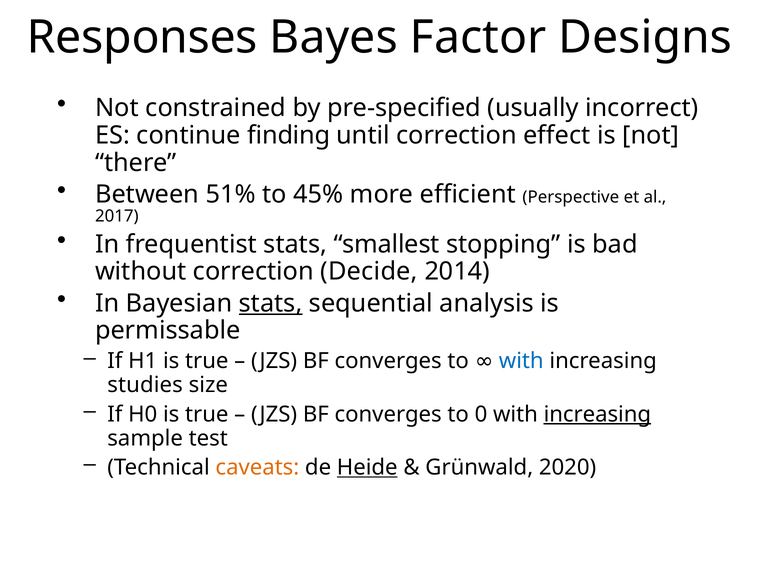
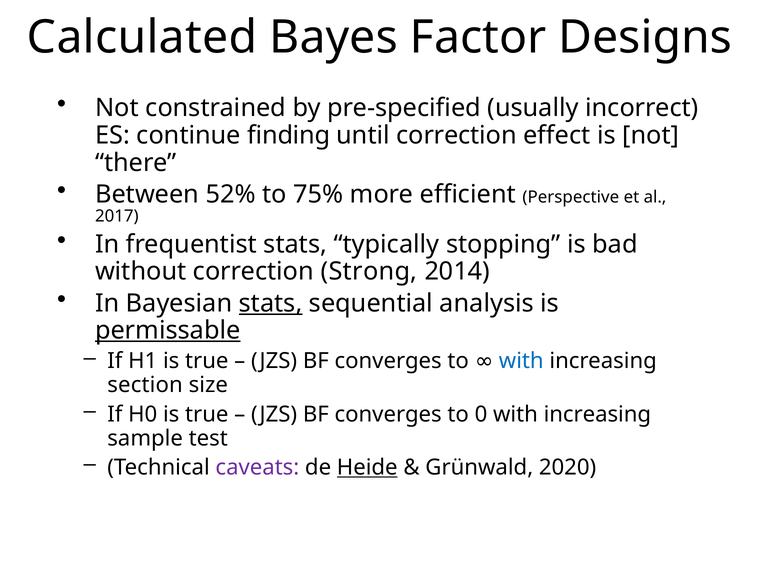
Responses: Responses -> Calculated (142, 37)
51%: 51% -> 52% (231, 194)
45%: 45% -> 75% (318, 194)
smallest: smallest -> typically (386, 244)
Decide: Decide -> Strong (369, 272)
permissable underline: none -> present (168, 331)
studies: studies -> section (145, 385)
increasing underline: present -> none (597, 414)
caveats colour: orange -> purple (257, 468)
